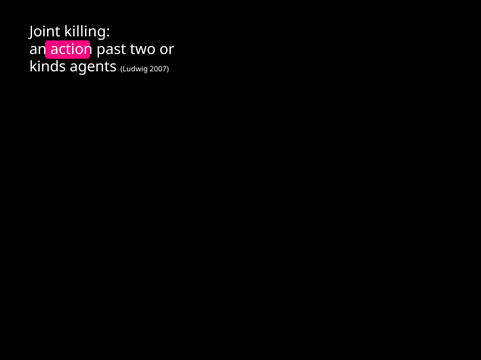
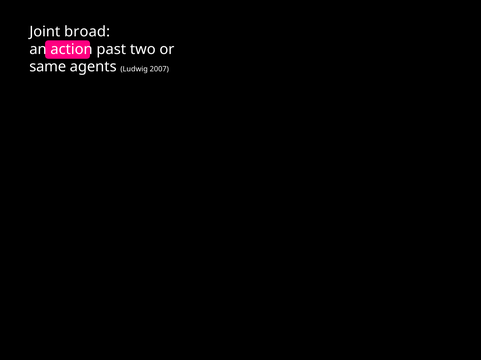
killing: killing -> broad (87, 32)
kinds: kinds -> same (48, 67)
